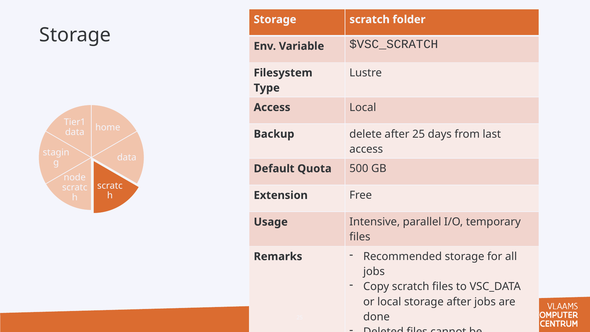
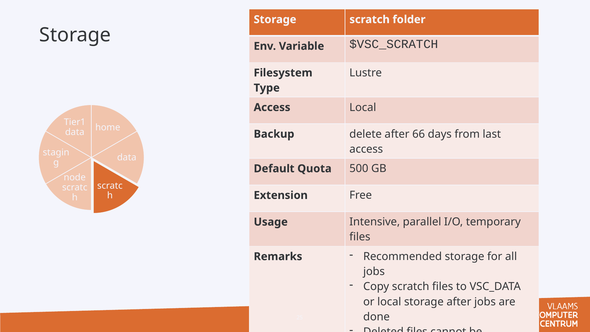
after 25: 25 -> 66 (419, 134)
